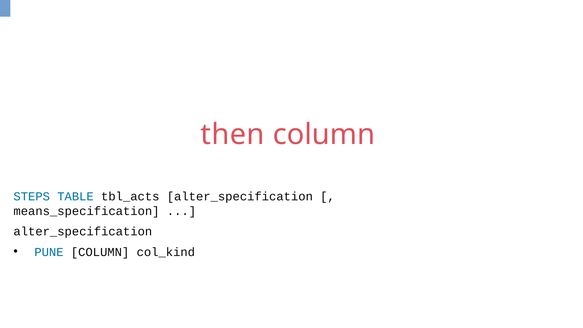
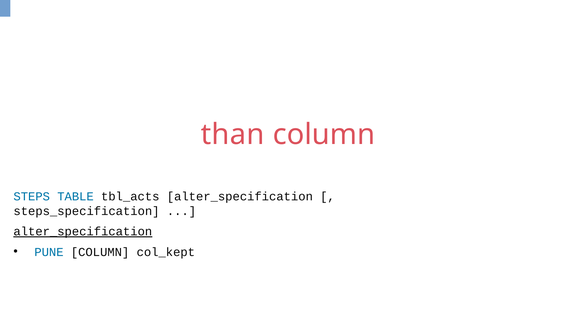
then: then -> than (233, 135)
means_specification: means_specification -> steps_specification (86, 211)
alter_specification underline: none -> present (83, 232)
col_kind: col_kind -> col_kept (166, 252)
